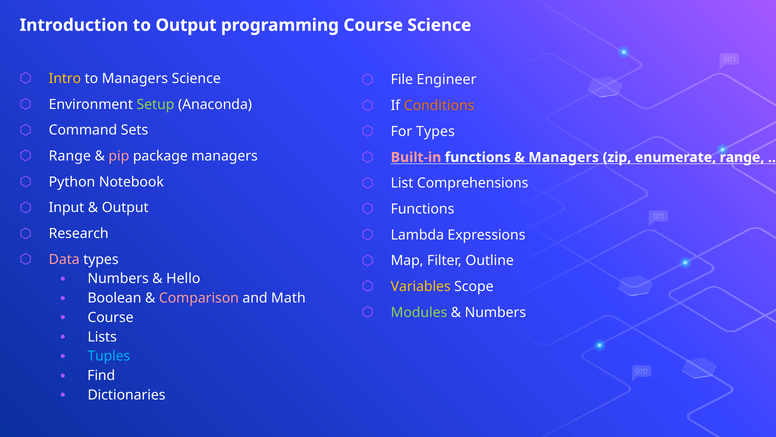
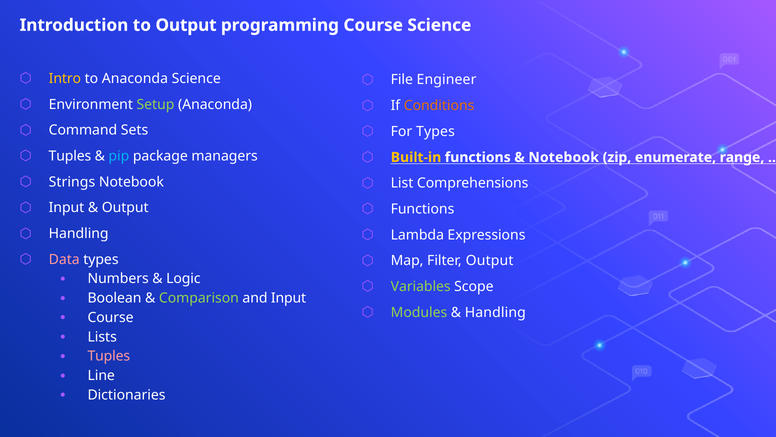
to Managers: Managers -> Anaconda (135, 78)
Range: Range -> Tuples (70, 156)
pip colour: pink -> light blue (119, 156)
Built-in colour: pink -> yellow (416, 157)
Managers: Managers -> Notebook (564, 157)
Python: Python -> Strings (72, 182)
Research: Research -> Handling (79, 233)
Filter Outline: Outline -> Output (490, 260)
Hello: Hello -> Logic (183, 279)
Variables colour: yellow -> light green (421, 286)
Comparison colour: pink -> light green (199, 298)
and Math: Math -> Input (289, 298)
Numbers: Numbers -> Handling (495, 312)
Tuples colour: light blue -> pink (109, 356)
Find: Find -> Line (101, 375)
